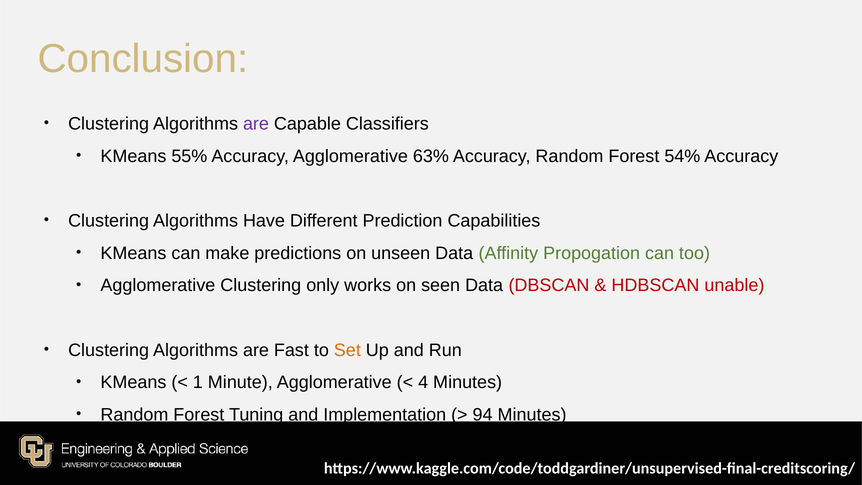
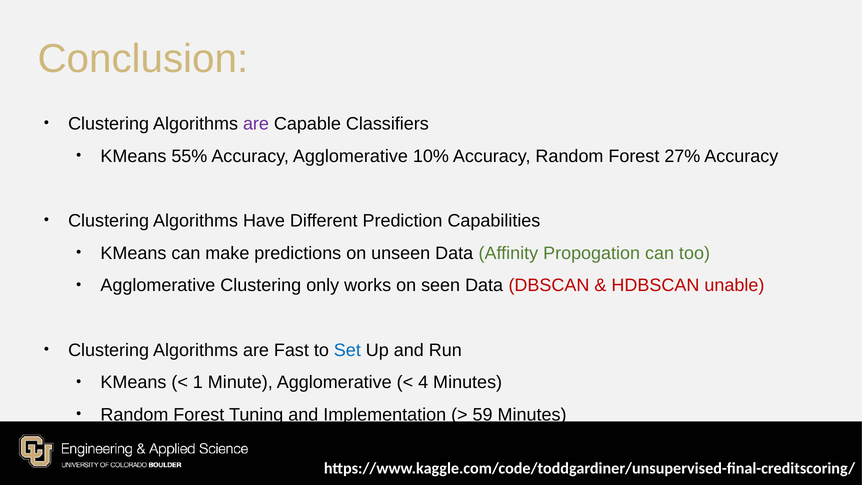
63%: 63% -> 10% (431, 156)
54%: 54% -> 27% (682, 156)
Set colour: orange -> blue (347, 350)
94: 94 -> 59 (483, 415)
